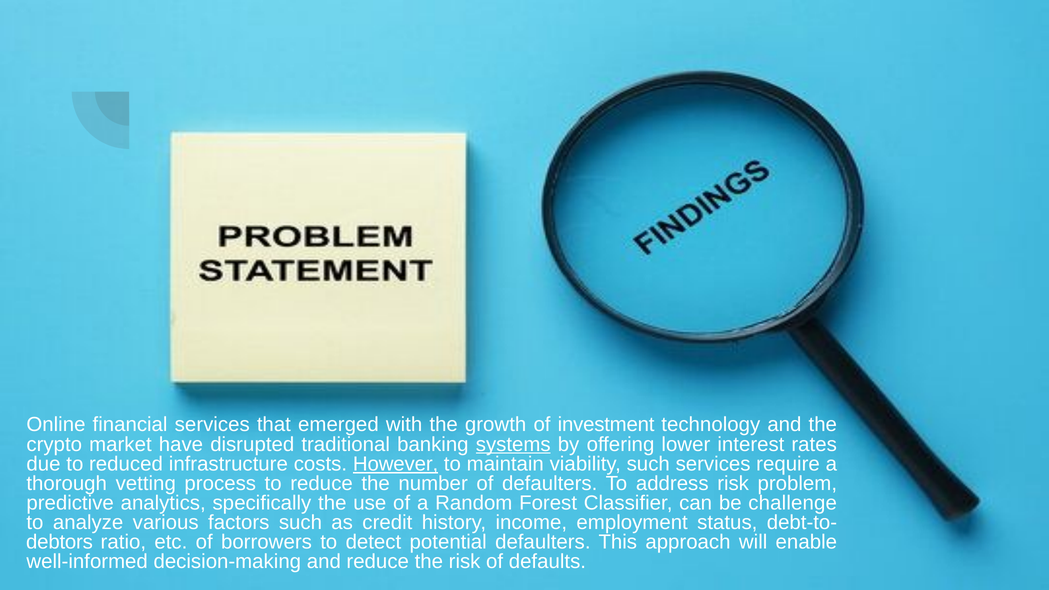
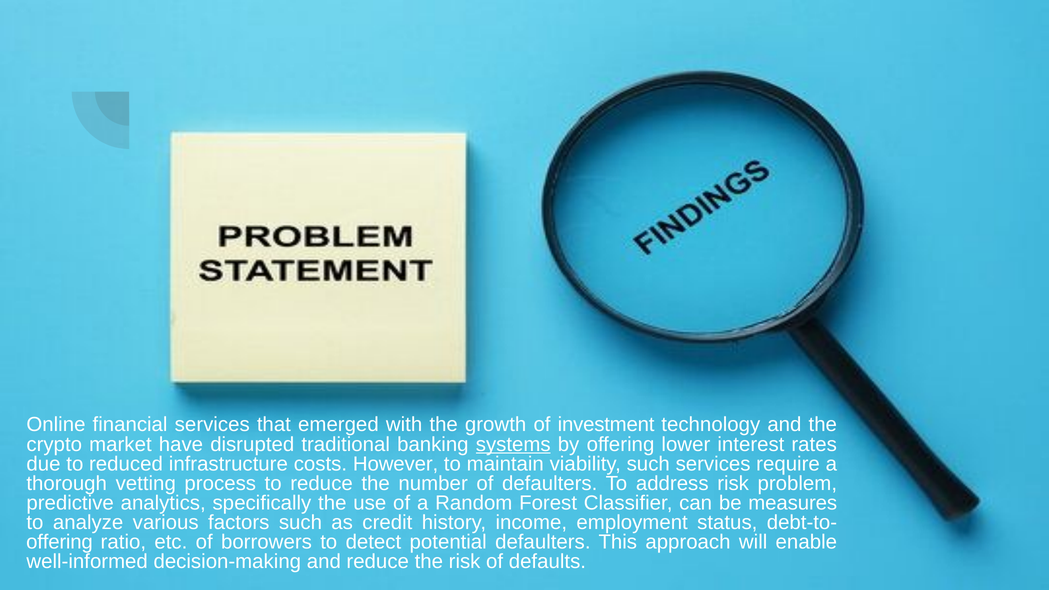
However underline: present -> none (396, 464)
challenge: challenge -> measures (793, 503)
debtors: debtors -> offering (60, 542)
